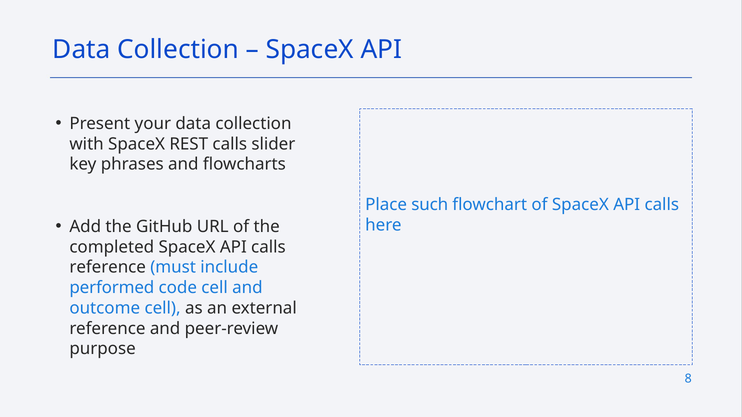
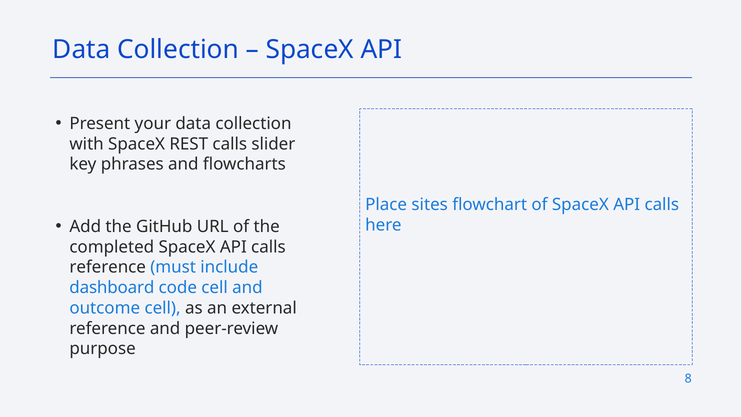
such: such -> sites (430, 205)
performed: performed -> dashboard (112, 288)
